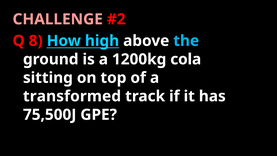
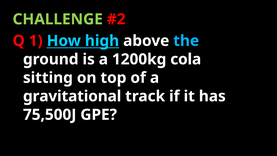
CHALLENGE colour: pink -> light green (58, 19)
8: 8 -> 1 (36, 41)
transformed: transformed -> gravitational (72, 96)
